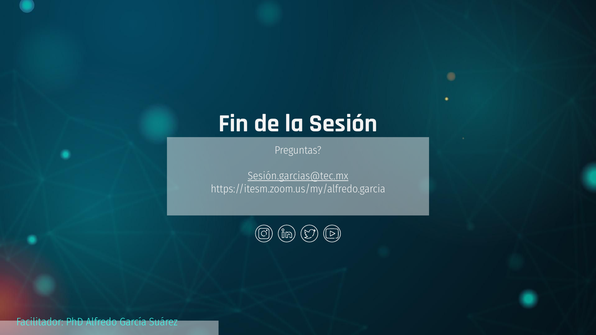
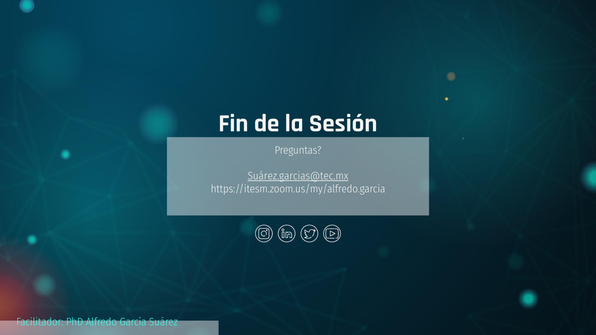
Sesión.garcias@tec.mx: Sesión.garcias@tec.mx -> Suárez.garcias@tec.mx (298, 176)
